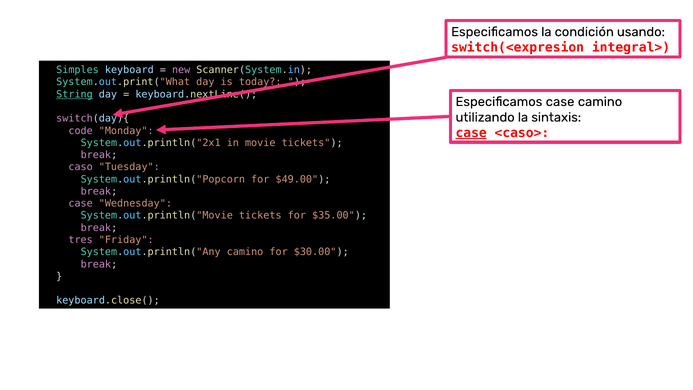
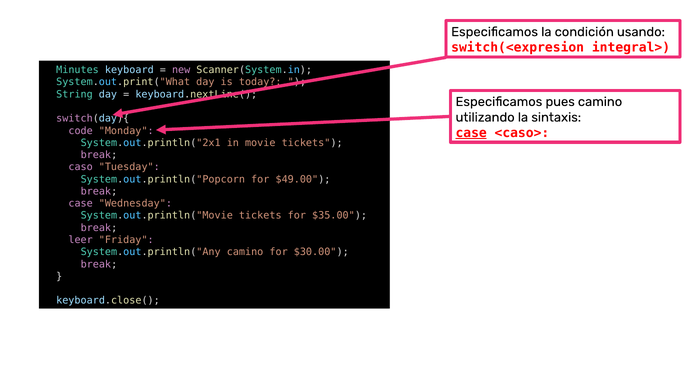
Simples: Simples -> Minutes (78, 70)
String underline: present -> none (74, 94)
Especificamos case: case -> pues (560, 102)
tres: tres -> leer (81, 240)
